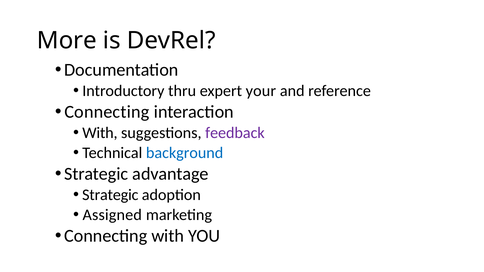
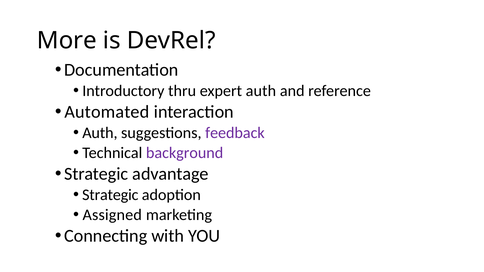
expert your: your -> auth (261, 91)
Connecting: Connecting -> Automated (107, 112)
With: With -> Auth (100, 133)
background colour: blue -> purple (185, 153)
